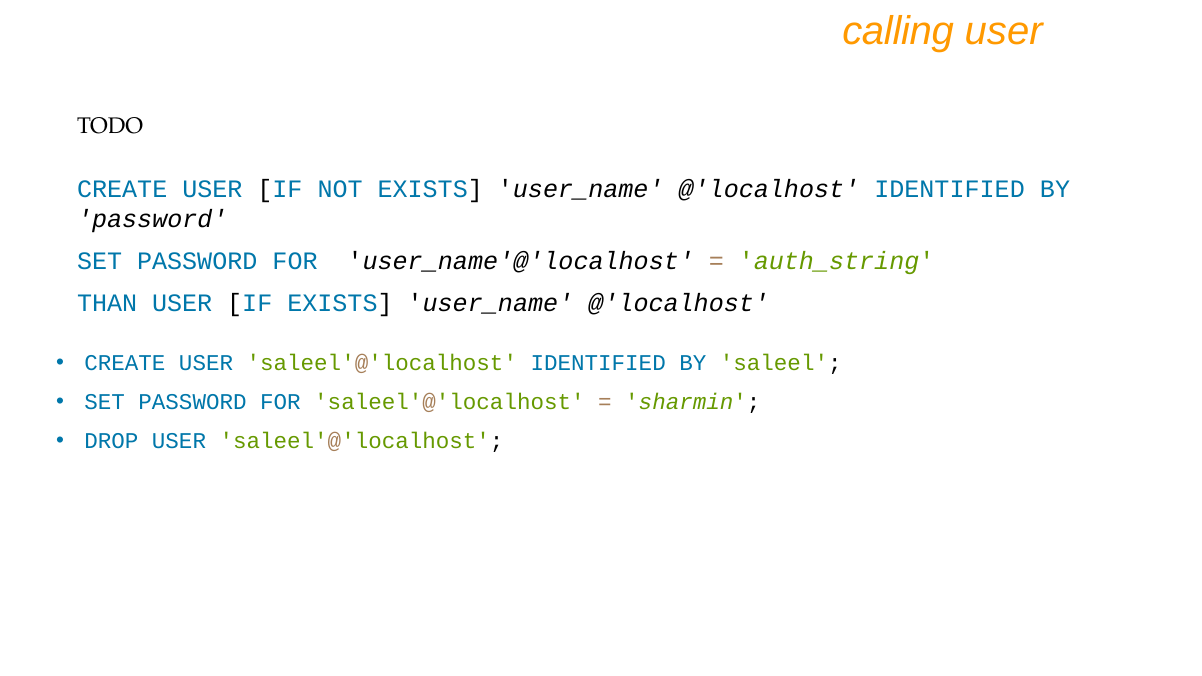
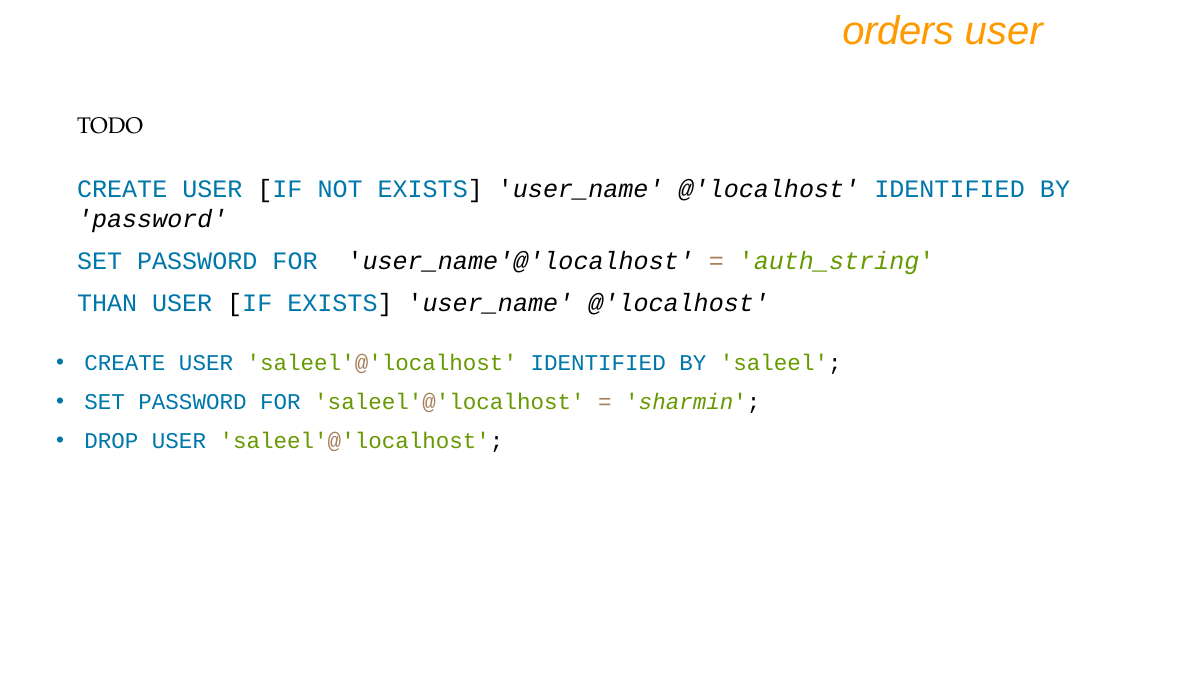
calling: calling -> orders (898, 31)
